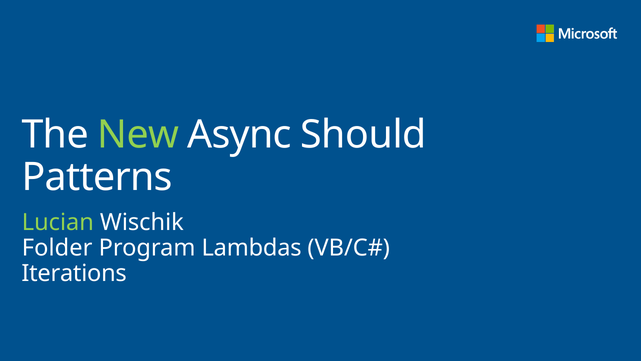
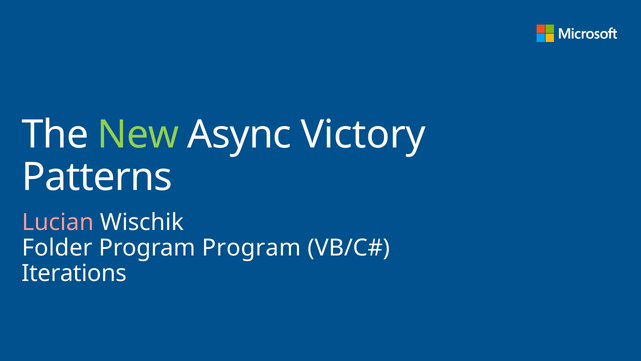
Should: Should -> Victory (363, 135)
Lucian colour: light green -> pink (58, 222)
Program Lambdas: Lambdas -> Program (251, 248)
